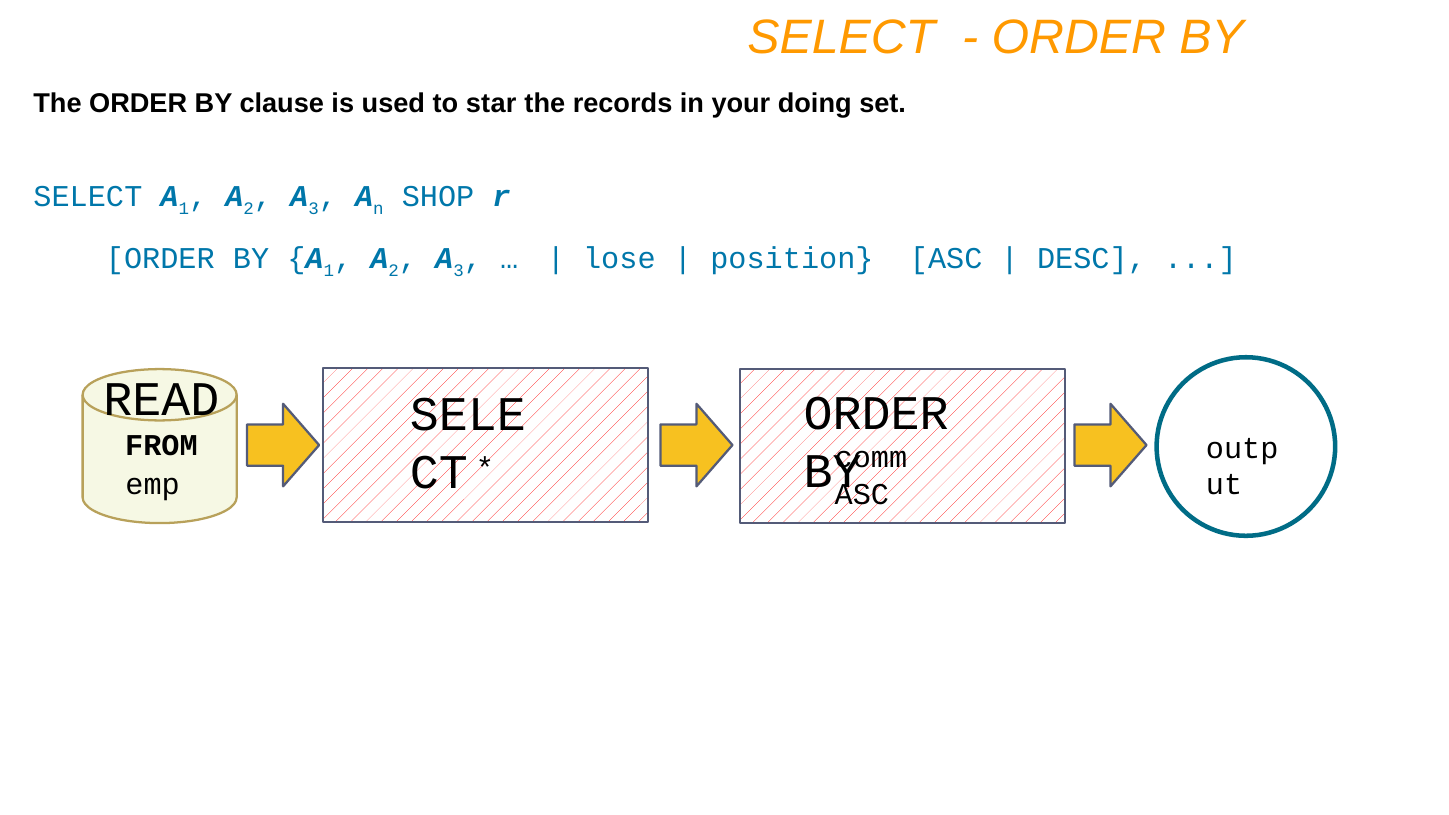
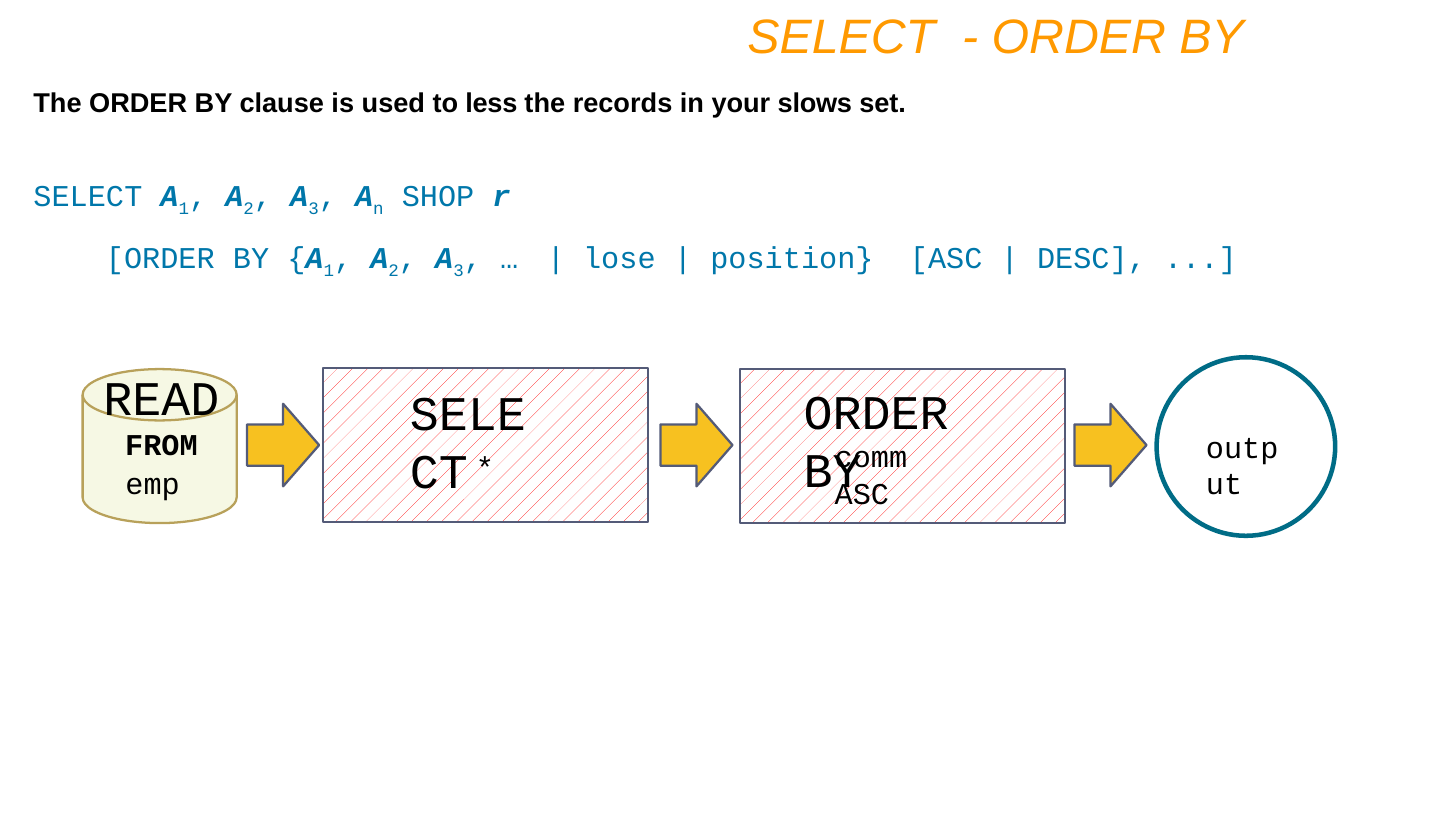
star: star -> less (491, 103)
doing: doing -> slows (815, 103)
